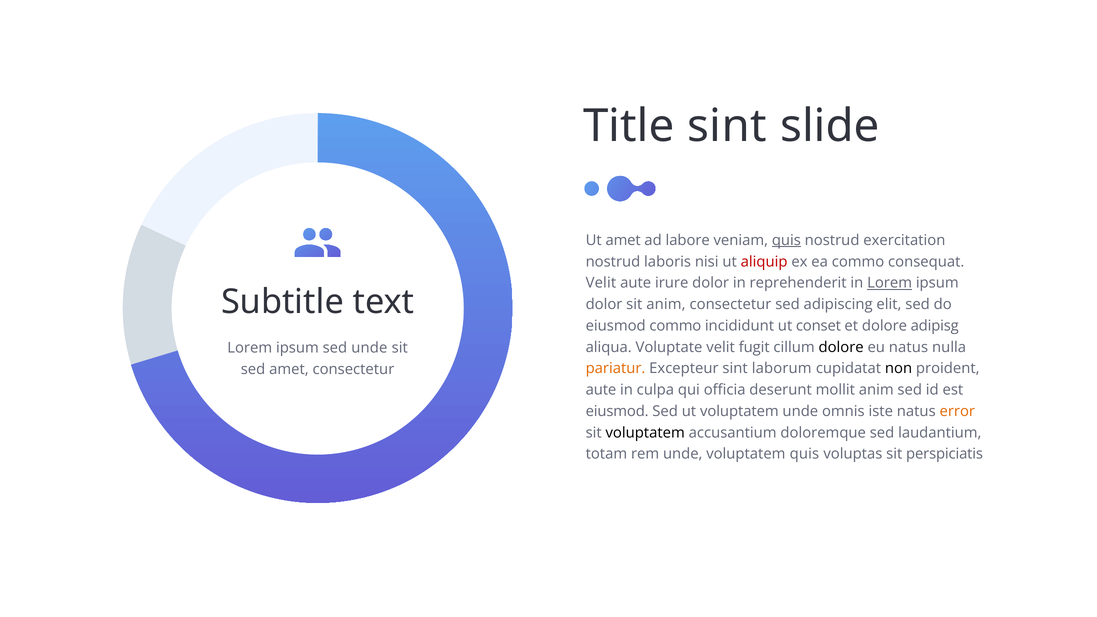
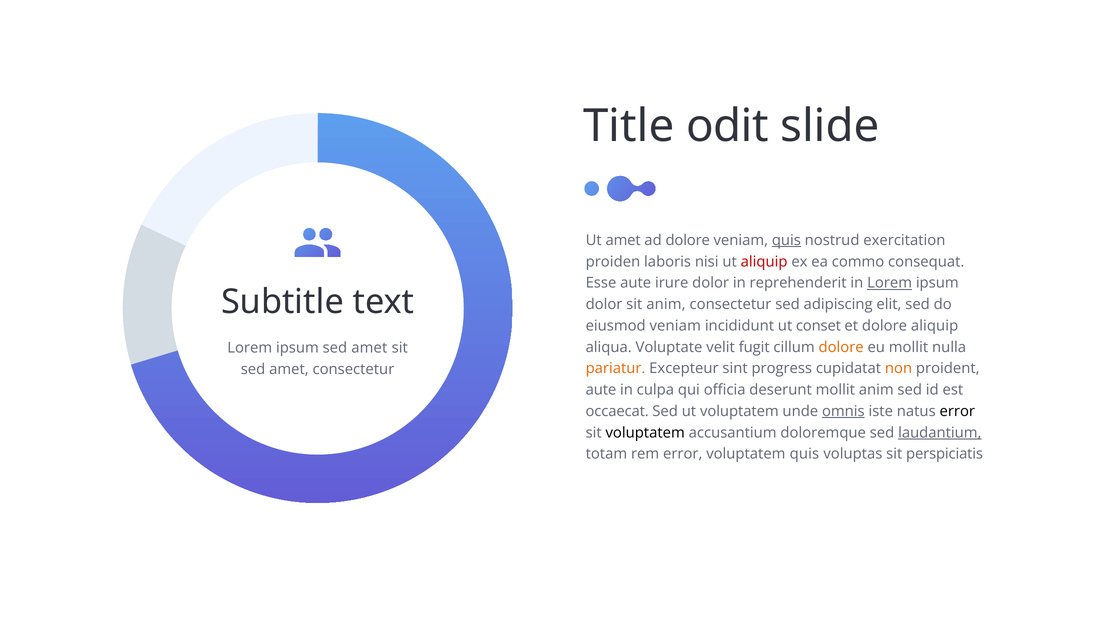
sint: sint -> odit (727, 126)
ad labore: labore -> dolore (688, 240)
nostrud: nostrud -> proiden (613, 262)
Velit: Velit -> Esse (601, 283)
eiusmod commo: commo -> veniam (675, 326)
dolore adipisg: adipisg -> aliquip (935, 326)
dolore colour: black -> orange (841, 347)
eu natus: natus -> mollit (909, 347)
ipsum sed unde: unde -> amet (369, 348)
laborum: laborum -> progress (782, 369)
non colour: black -> orange (899, 369)
eiusmod: eiusmod -> occaecat (617, 411)
omnis underline: none -> present (843, 411)
error colour: orange -> black (957, 411)
laudantium underline: none -> present (940, 433)
rem unde: unde -> error (683, 454)
